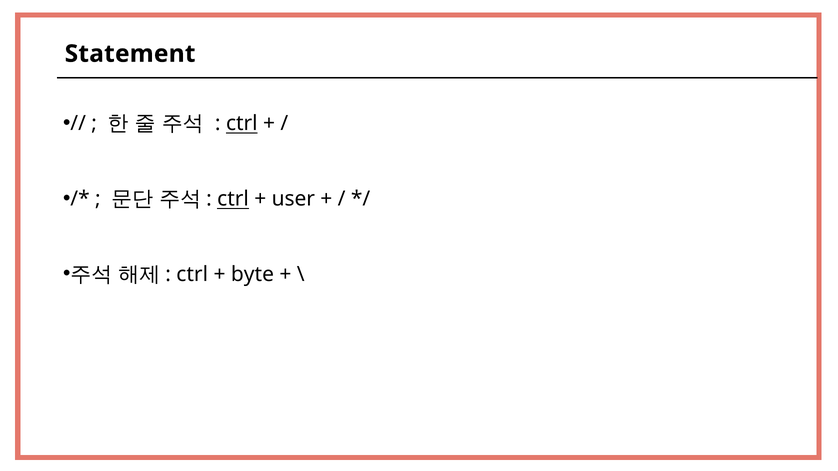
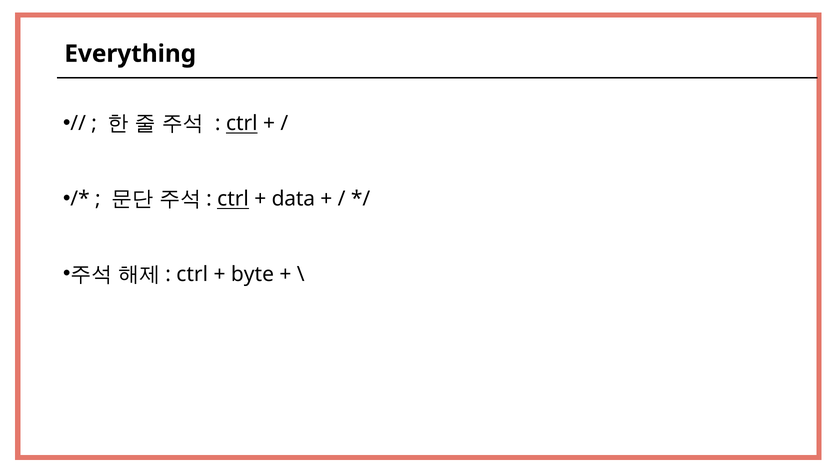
Statement: Statement -> Everything (130, 54)
user: user -> data (293, 199)
